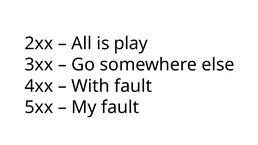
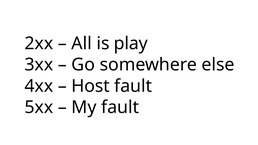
With: With -> Host (91, 86)
